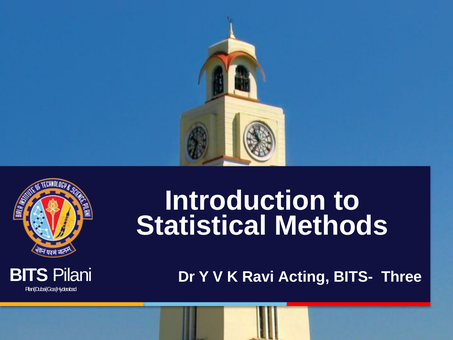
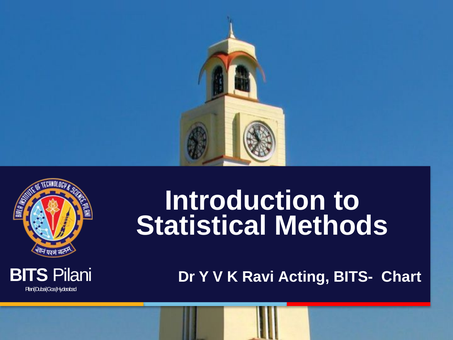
Three: Three -> Chart (401, 277)
